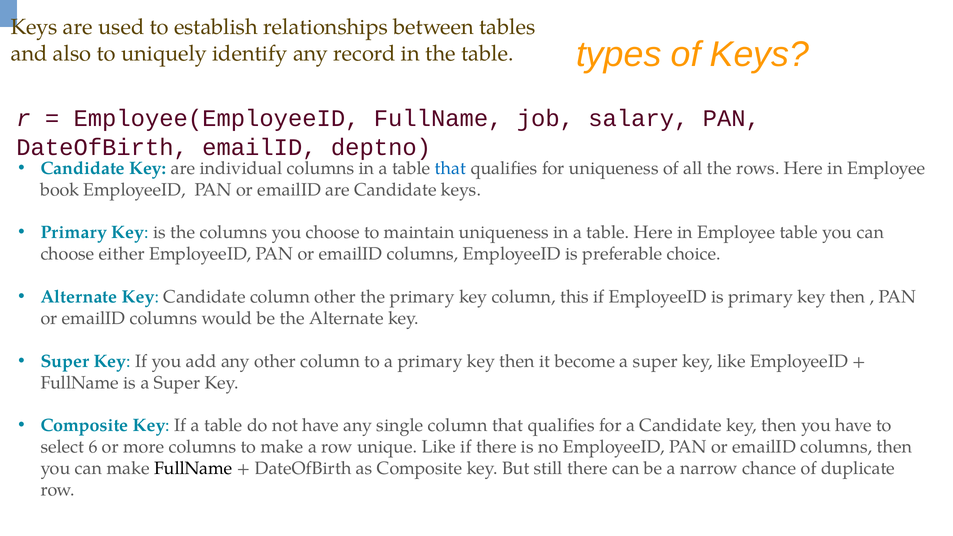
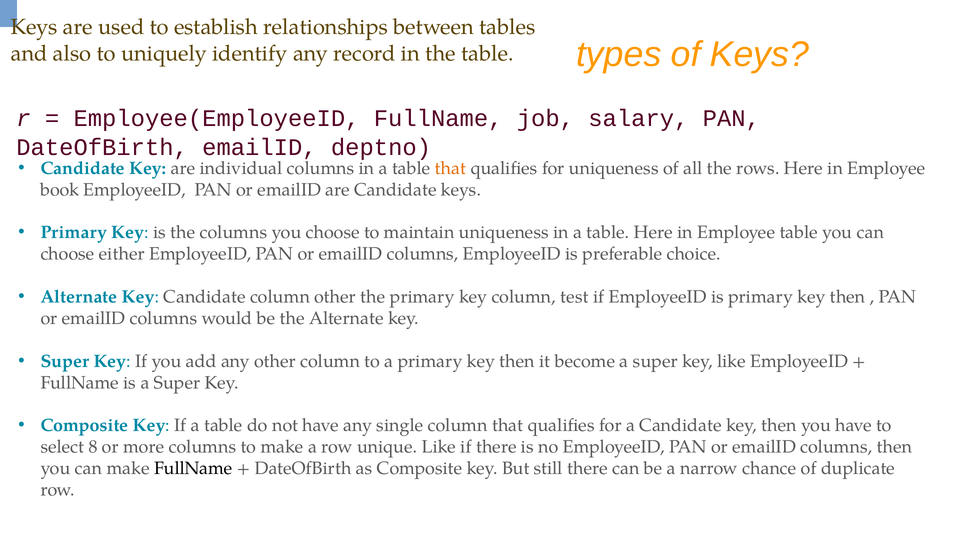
that colour: blue -> orange (450, 168)
this: this -> test (575, 297)
6: 6 -> 8 (93, 447)
